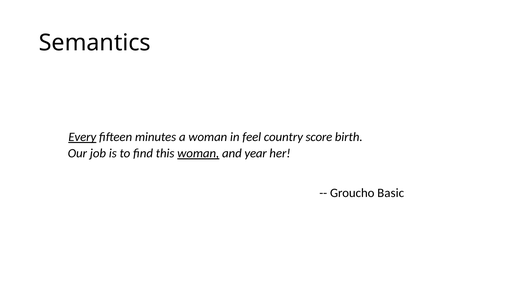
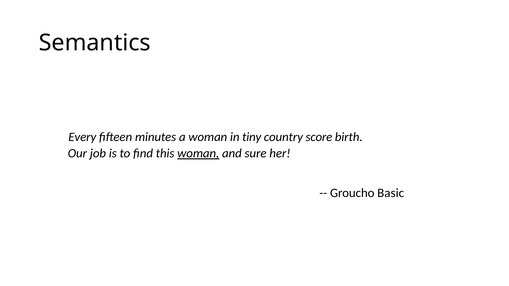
Every underline: present -> none (82, 137)
feel: feel -> tiny (252, 137)
year: year -> sure (256, 154)
